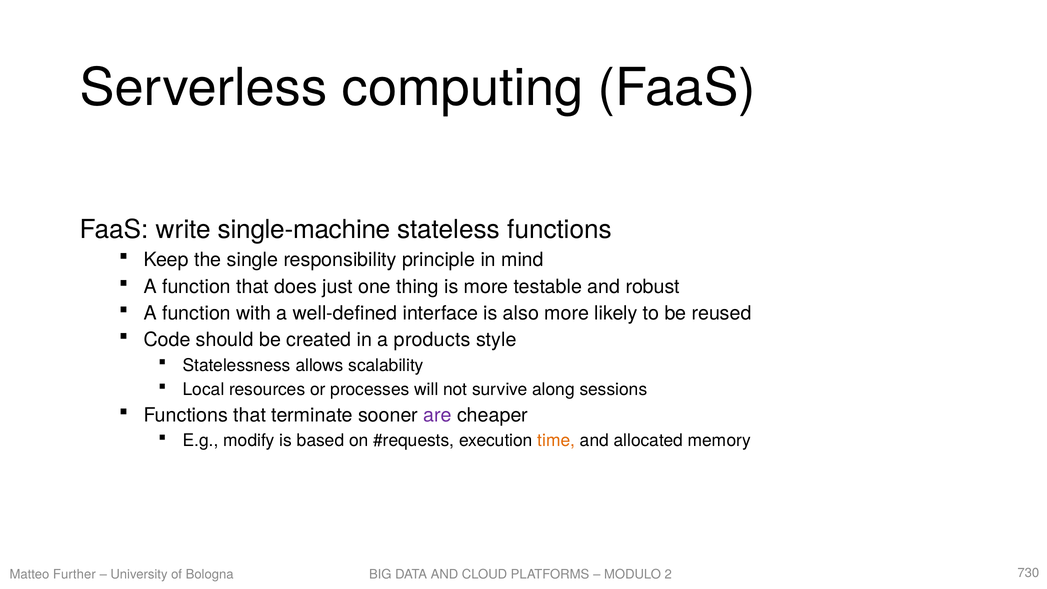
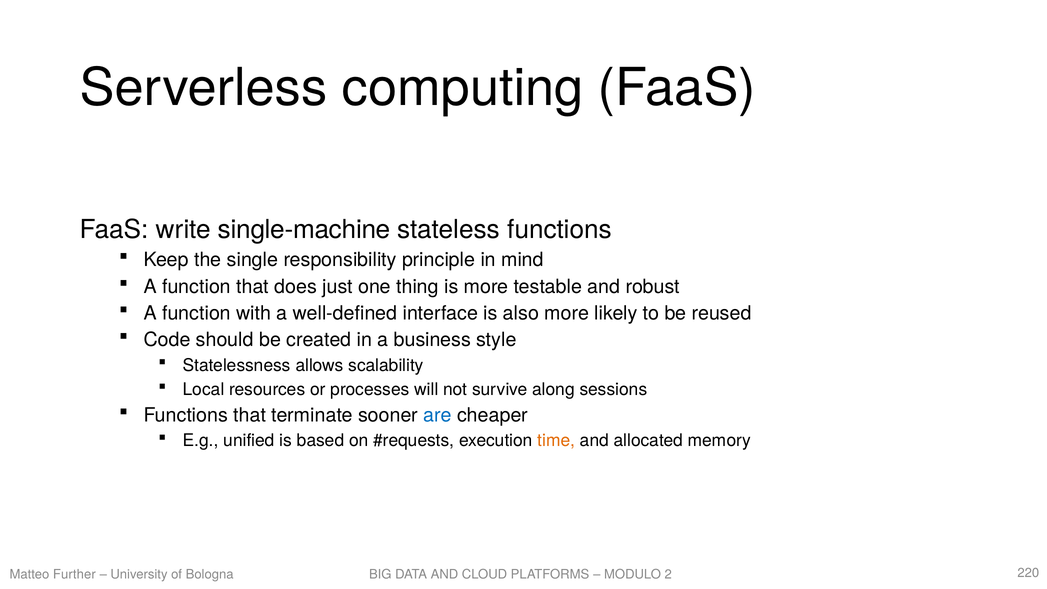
products: products -> business (432, 340)
are colour: purple -> blue (438, 415)
modify: modify -> unified (249, 440)
730: 730 -> 220 (1028, 573)
